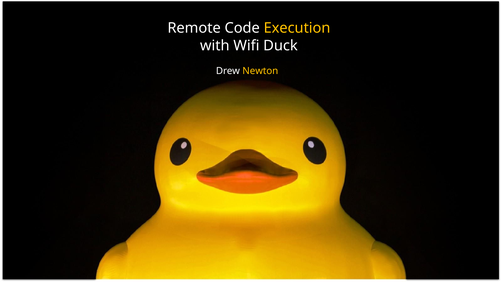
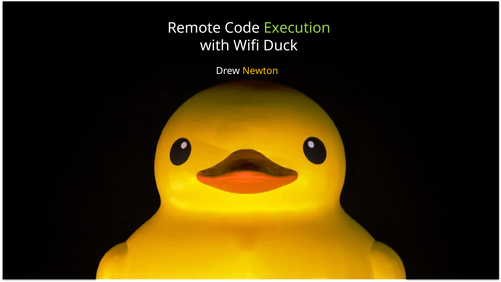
Execution colour: yellow -> light green (297, 28)
